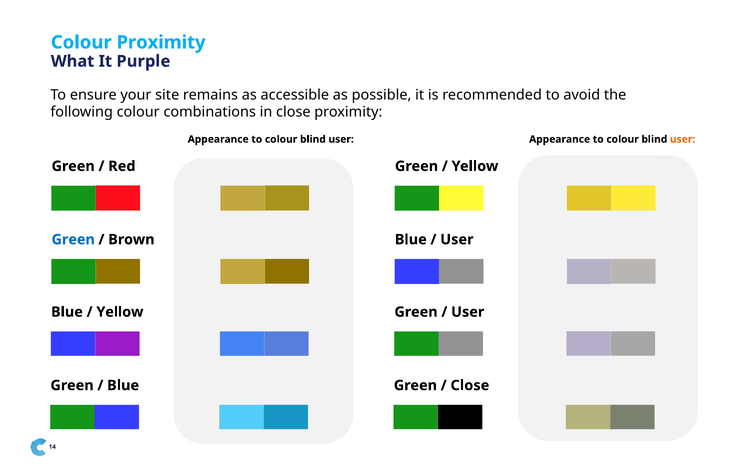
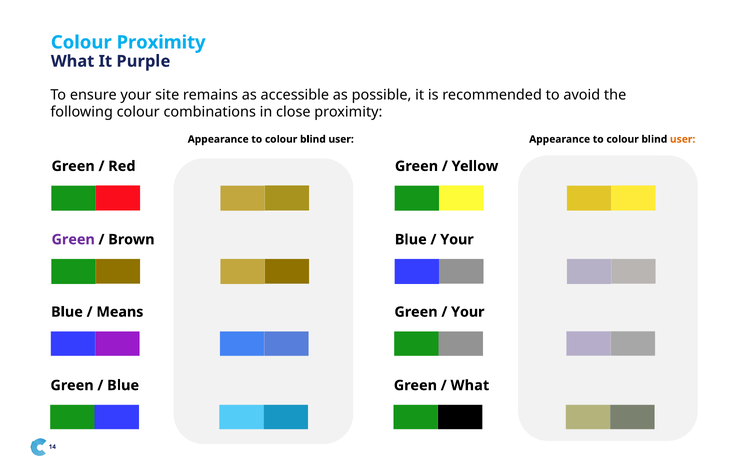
Green colour: blue -> purple (73, 239)
User: User -> Your (457, 239)
Yellow: Yellow -> Means (120, 312)
User: User -> Your (468, 312)
Close: Close -> What (470, 385)
